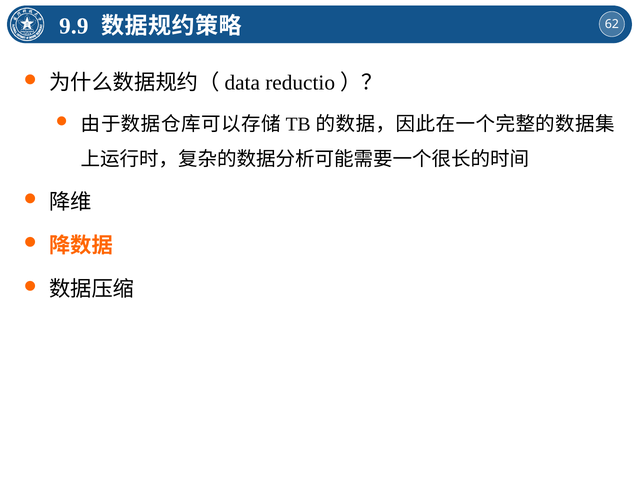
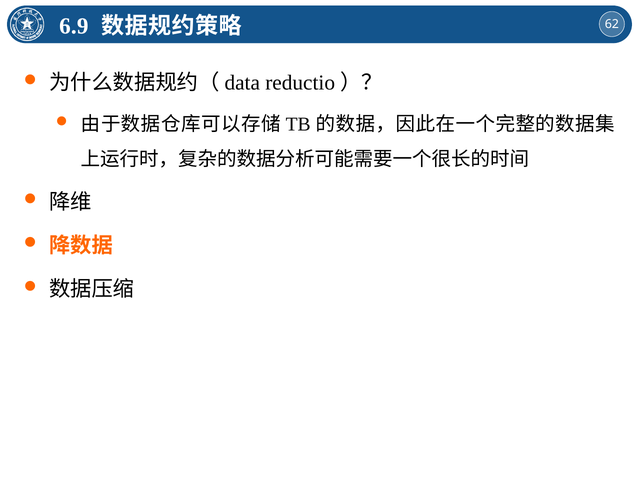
9.9: 9.9 -> 6.9 (74, 26)
